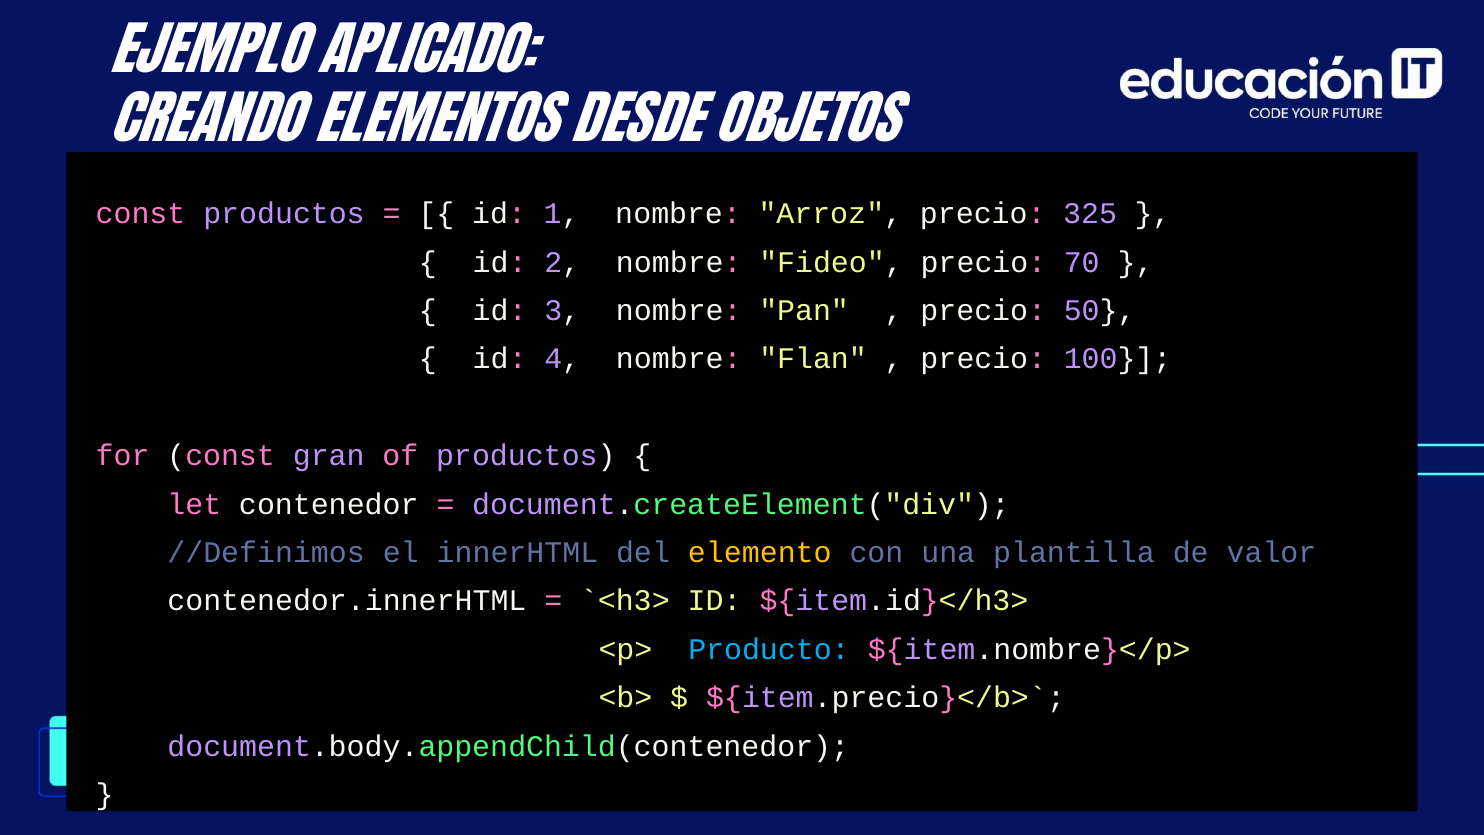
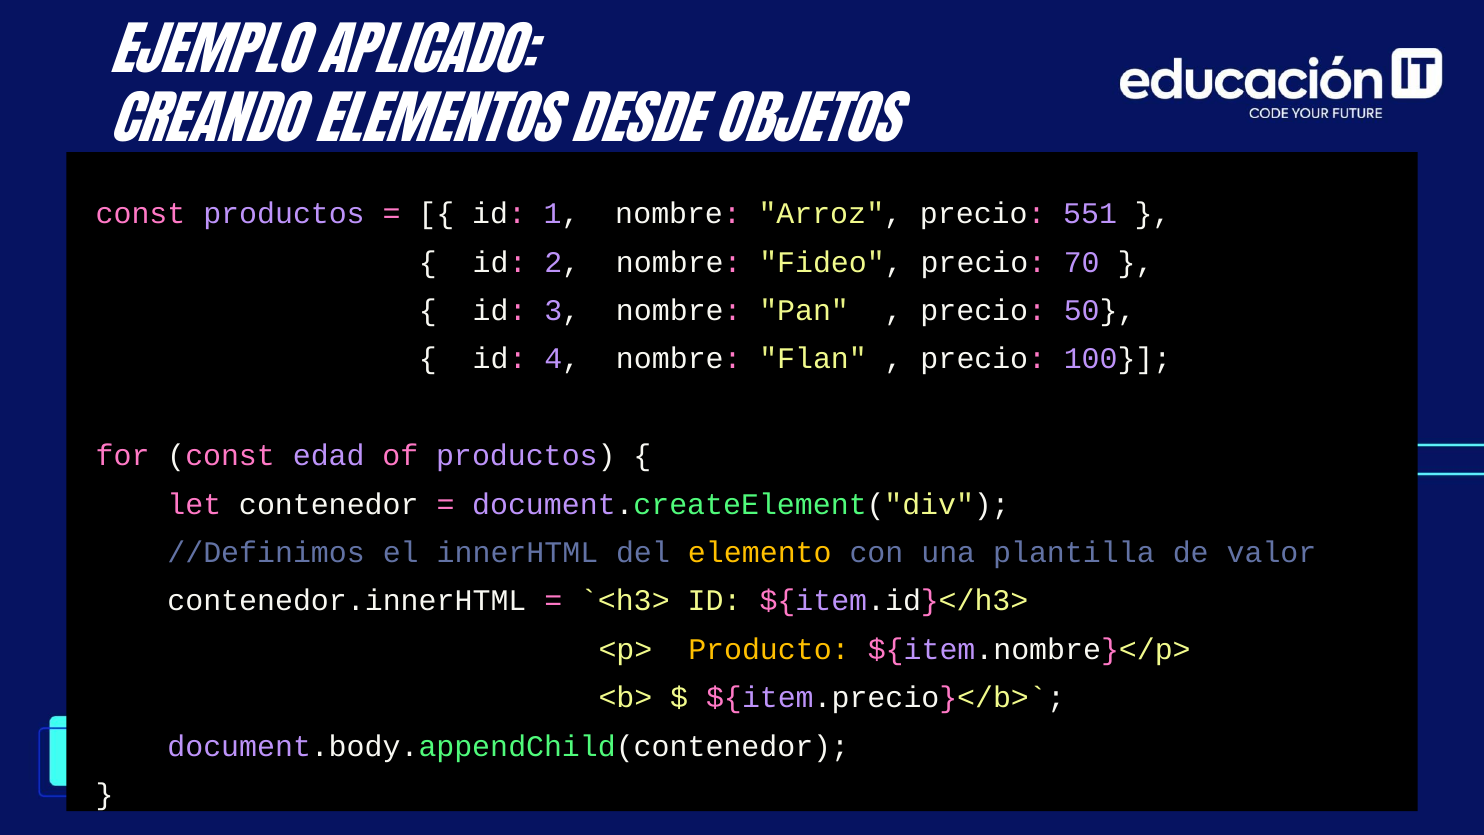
325: 325 -> 551 (1090, 214)
gran: gran -> edad (329, 456)
Producto colour: light blue -> yellow (769, 649)
